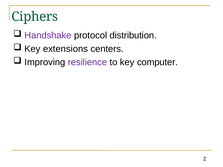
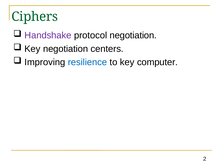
protocol distribution: distribution -> negotiation (133, 35)
Key extensions: extensions -> negotiation (66, 49)
resilience colour: purple -> blue (87, 62)
